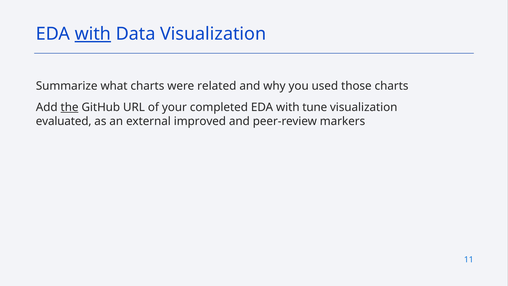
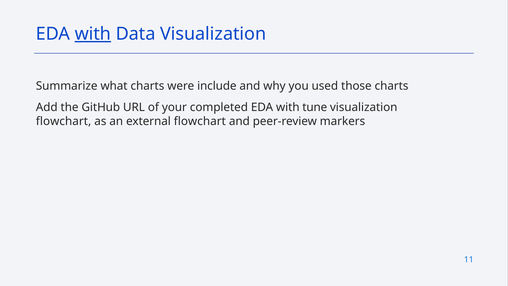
related: related -> include (217, 86)
the underline: present -> none (70, 107)
evaluated: evaluated -> flowchart (64, 121)
external improved: improved -> flowchart (200, 121)
